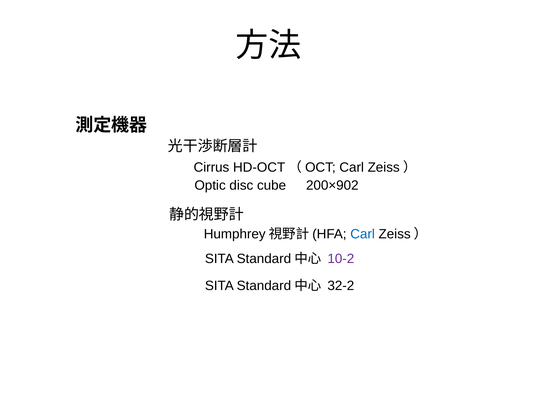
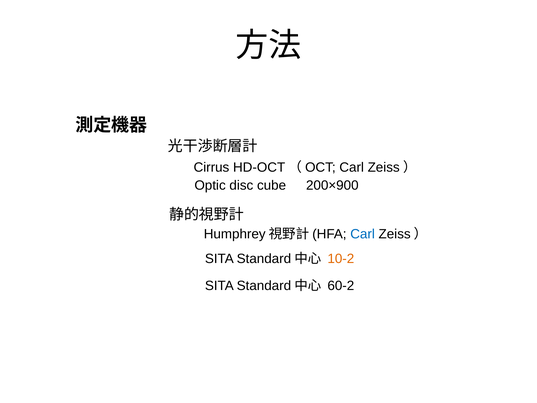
200×902: 200×902 -> 200×900 (332, 185)
10-2 colour: purple -> orange (341, 259)
32-2: 32-2 -> 60-2 (341, 286)
